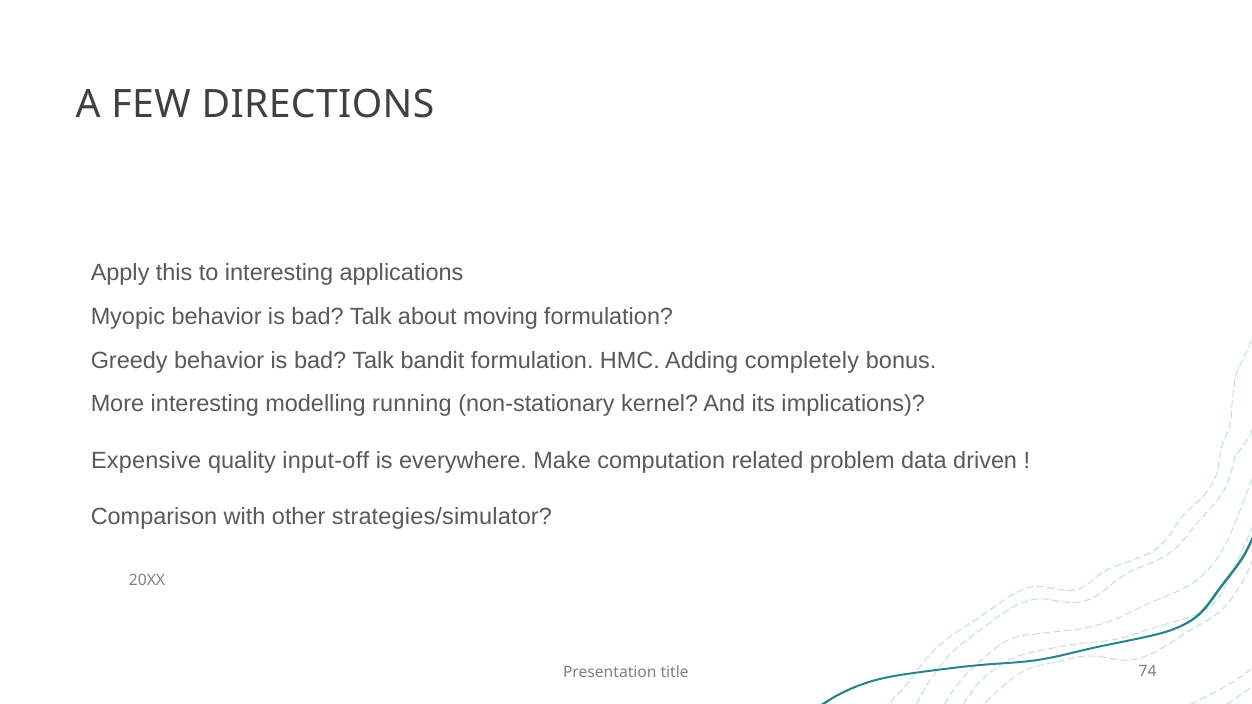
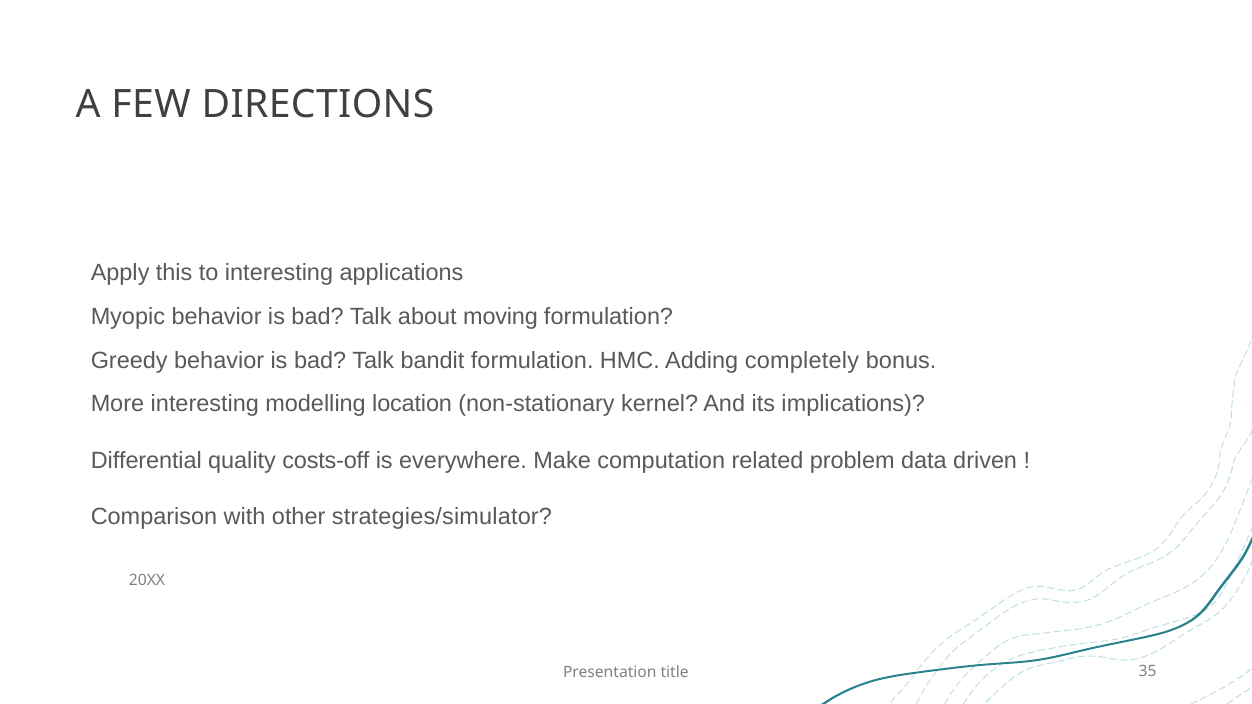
running: running -> location (412, 404)
Expensive: Expensive -> Differential (146, 461)
input-off: input-off -> costs-off (326, 461)
74: 74 -> 35 (1148, 671)
